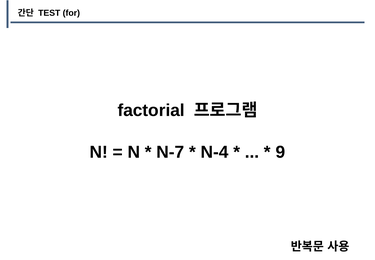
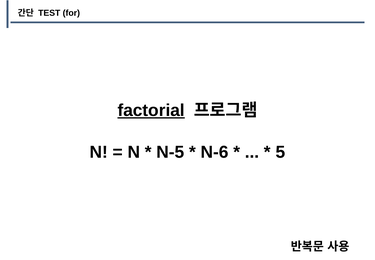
factorial underline: none -> present (151, 110)
N-7: N-7 -> N-5 (170, 152)
N-4: N-4 -> N-6 (215, 152)
9: 9 -> 5 (280, 152)
